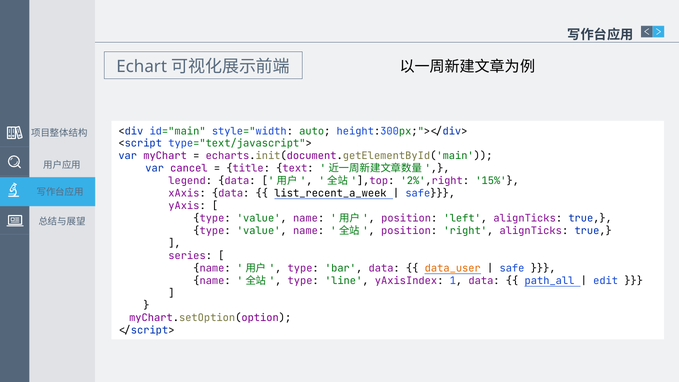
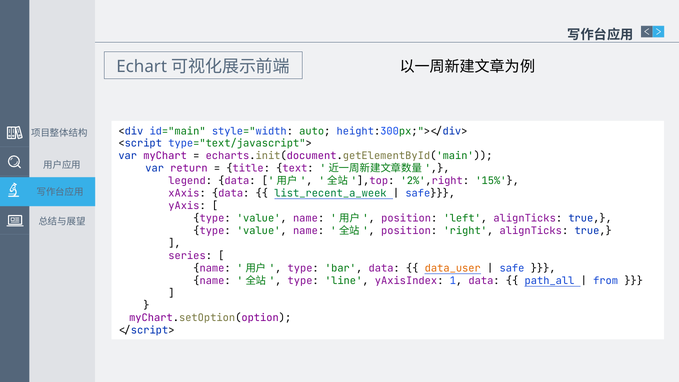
cancel: cancel -> return (189, 168)
list_recent_a_week colour: black -> green (330, 193)
edit: edit -> from (606, 281)
